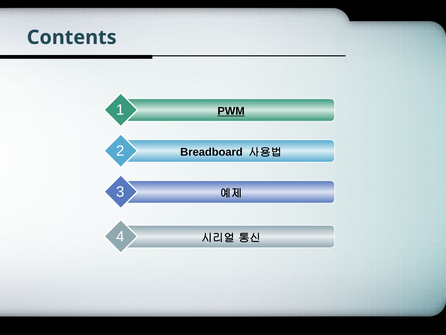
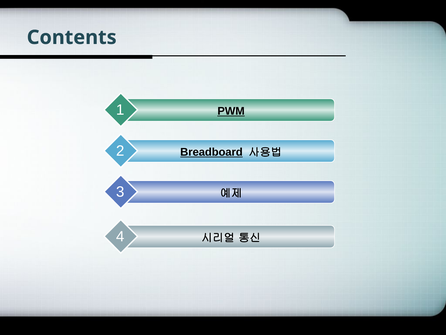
Breadboard underline: none -> present (211, 152)
